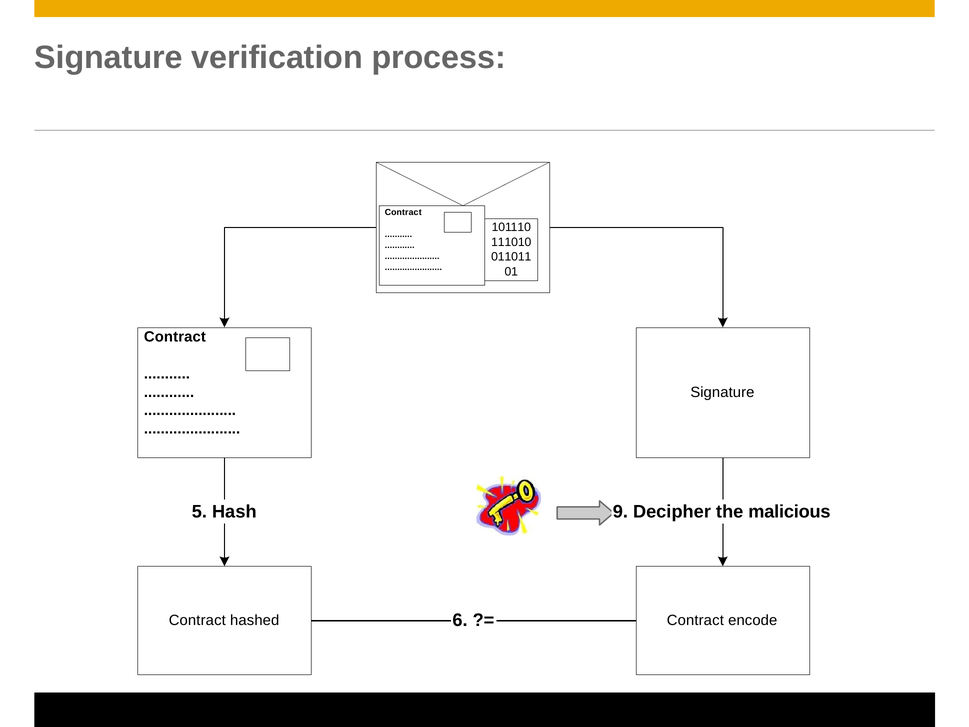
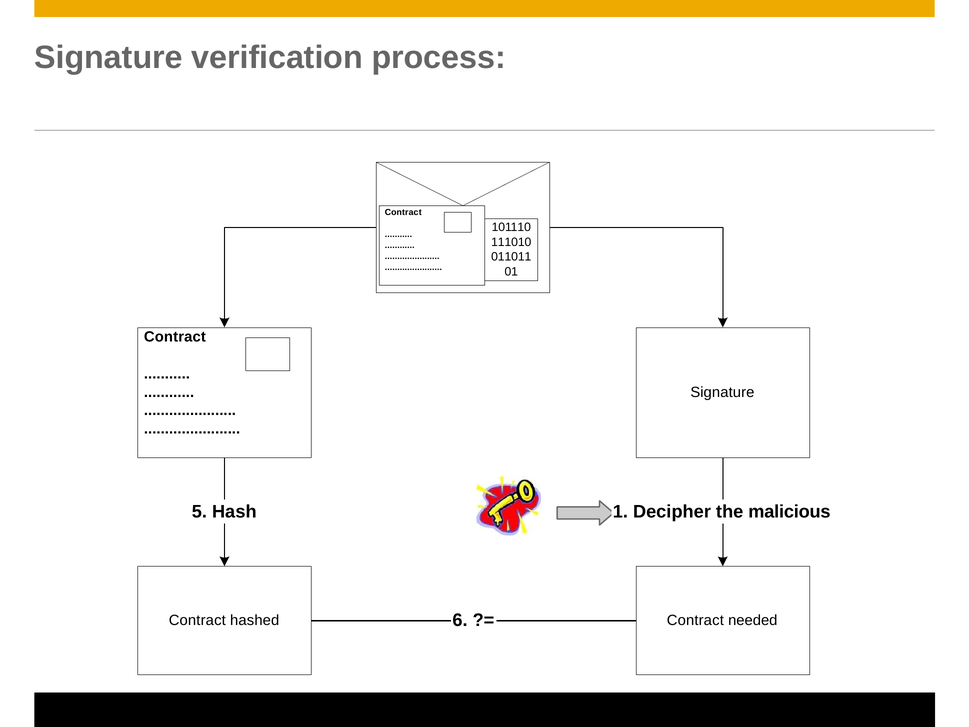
9: 9 -> 1 (620, 511)
encode: encode -> needed (753, 620)
